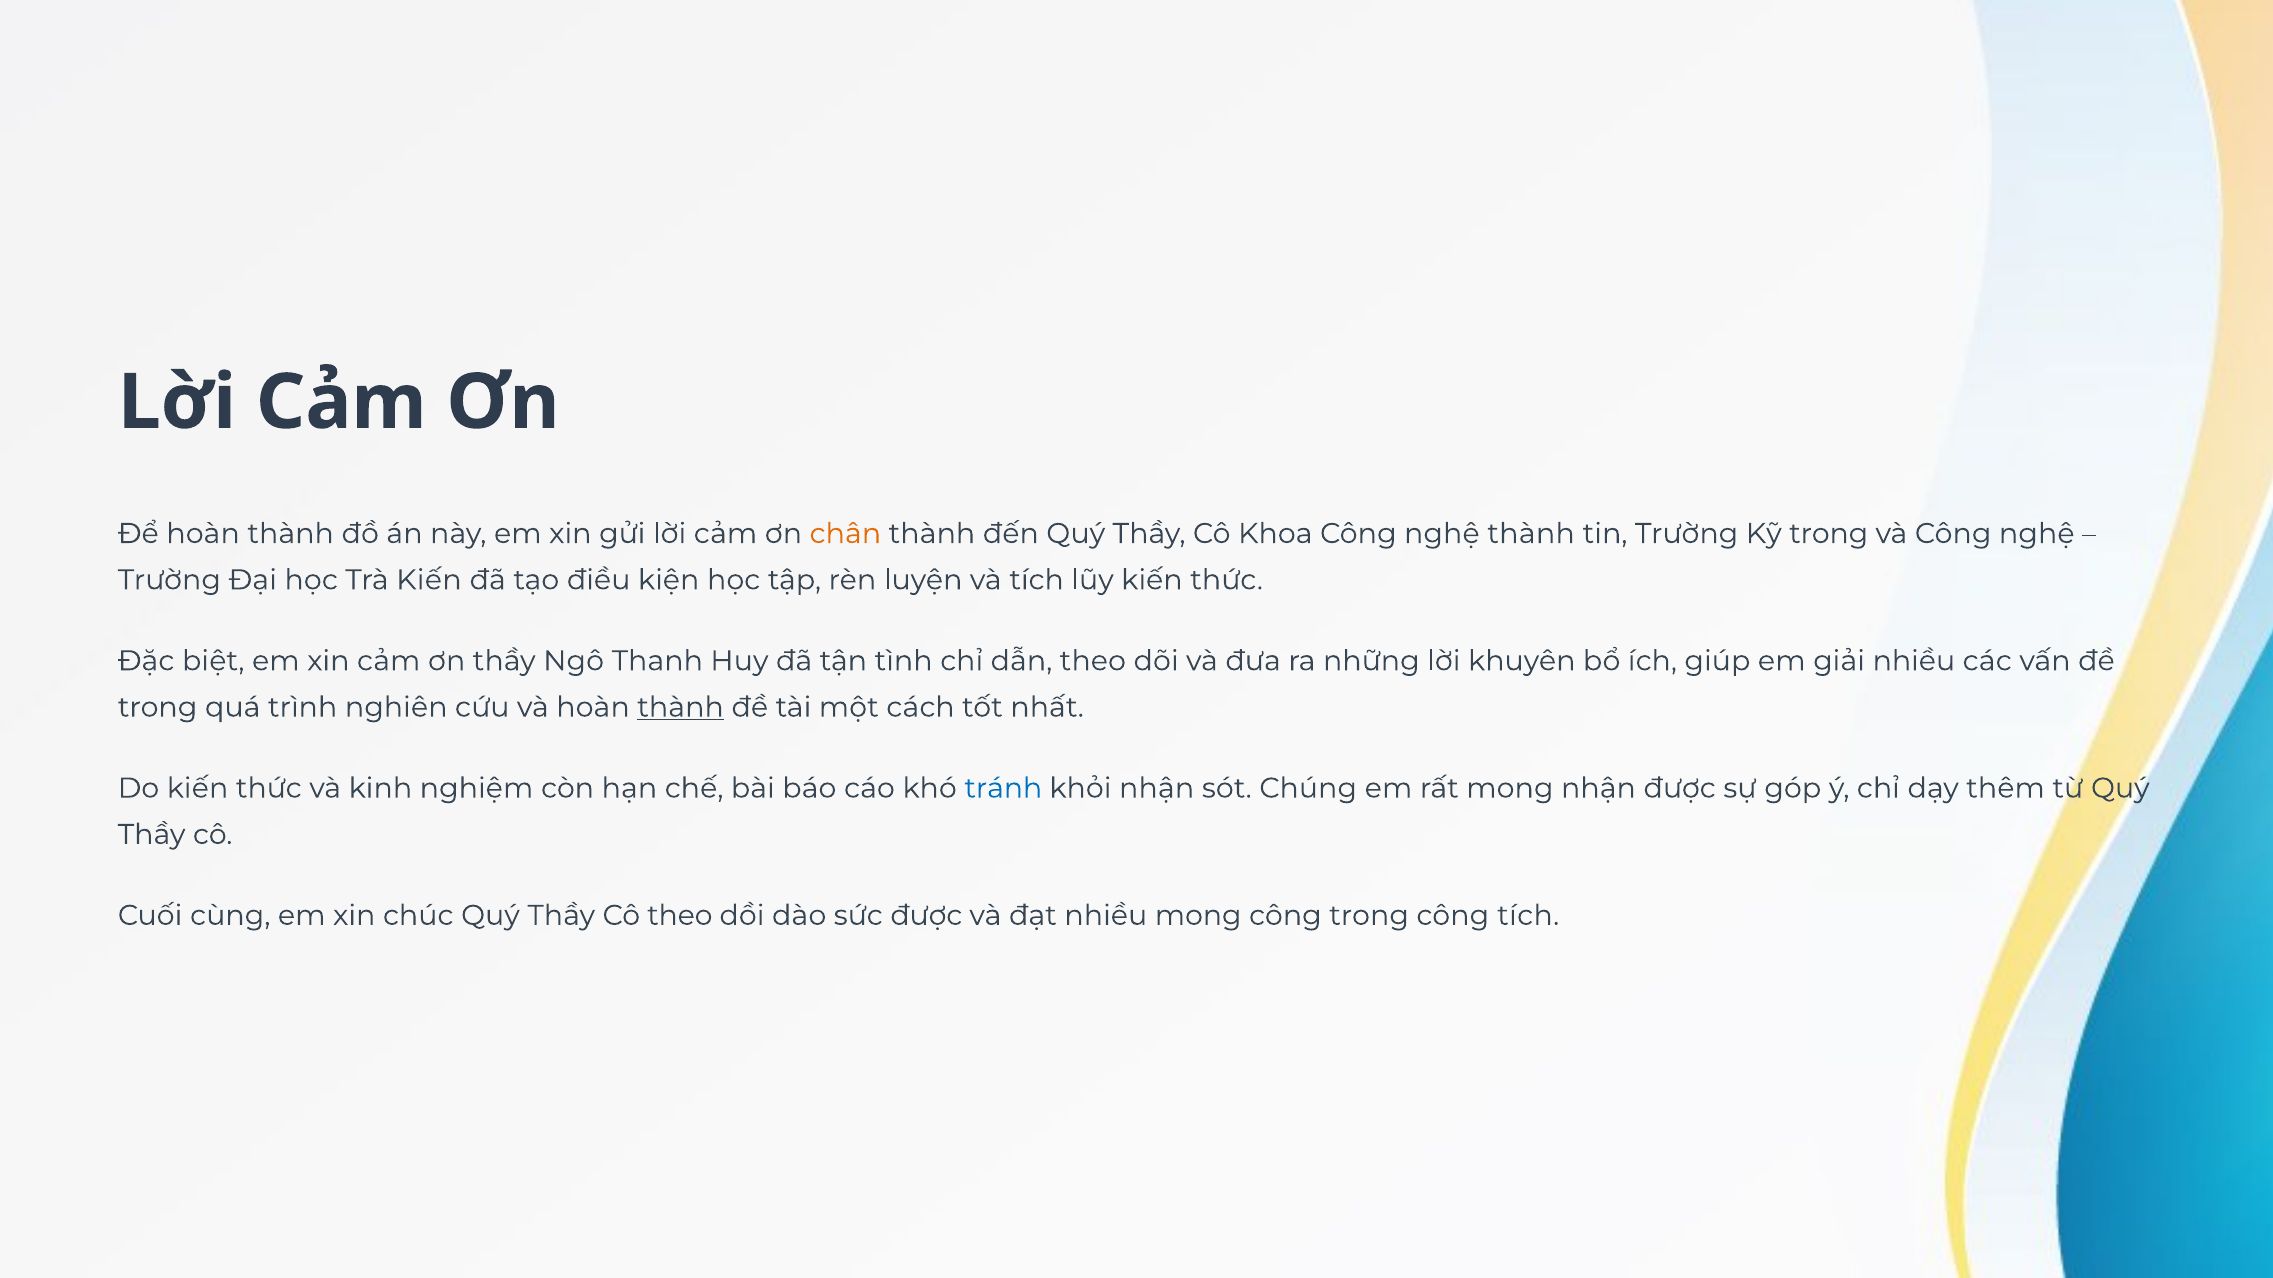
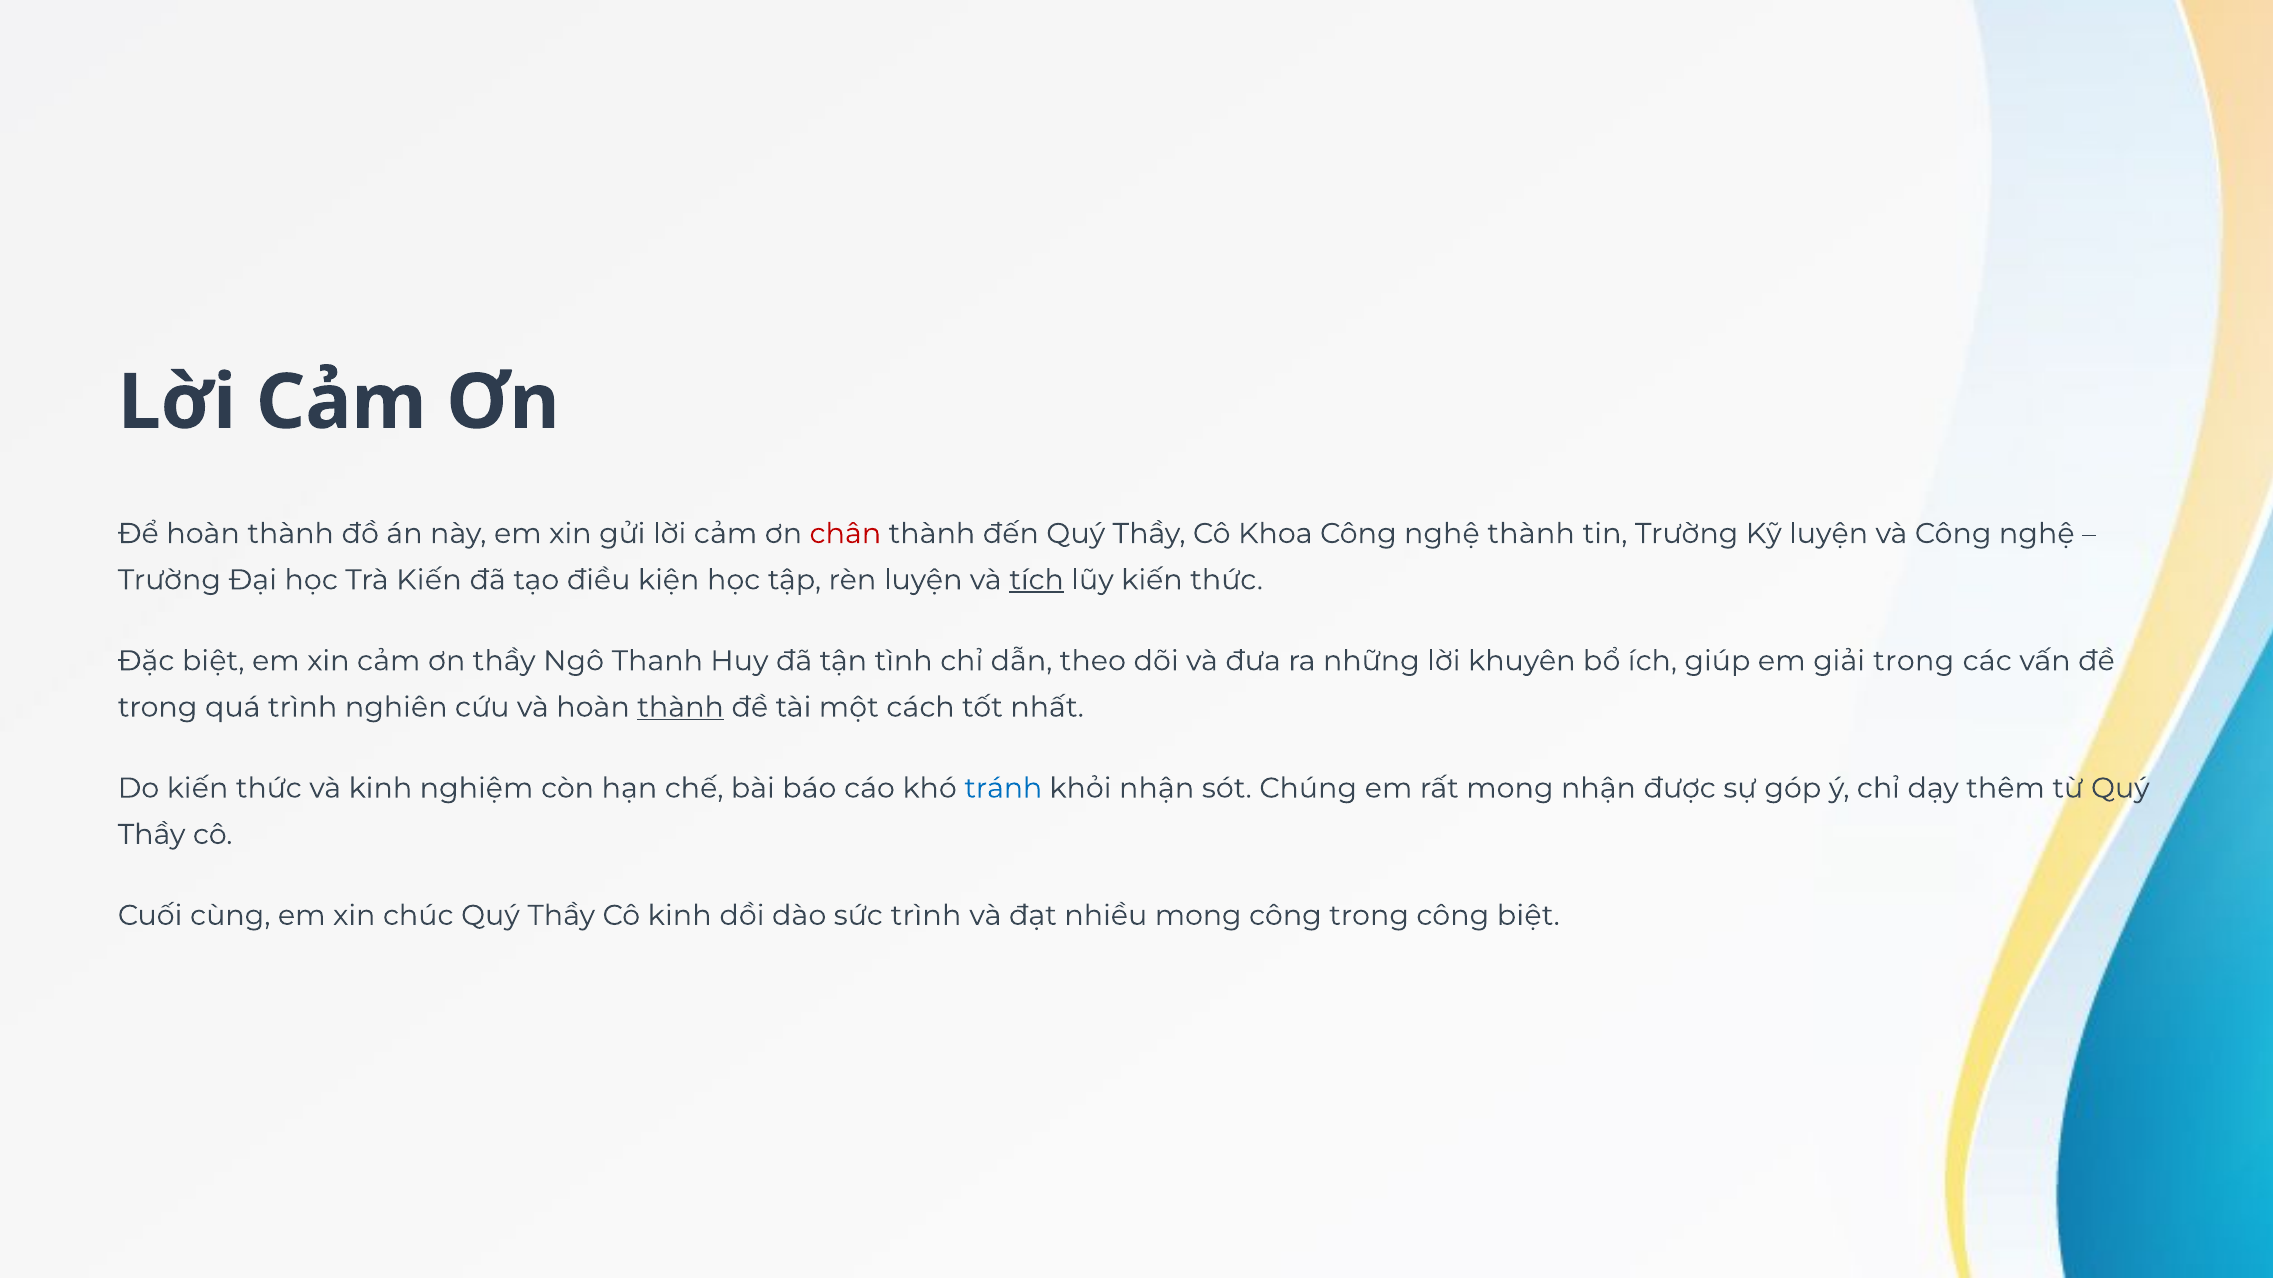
chân colour: orange -> red (845, 534)
Kỹ trong: trong -> luyện (1829, 534)
tích underline: none -> present (1037, 580)
giải nhiều: nhiều -> trong (1914, 661)
Cô theo: theo -> kinh (680, 916)
sức được: được -> trình (926, 916)
công tích: tích -> biệt (1528, 916)
